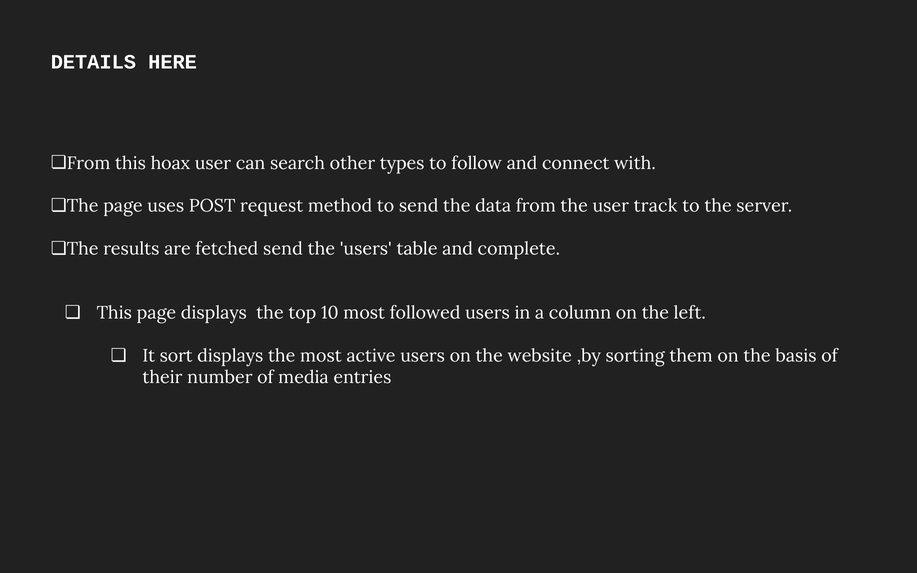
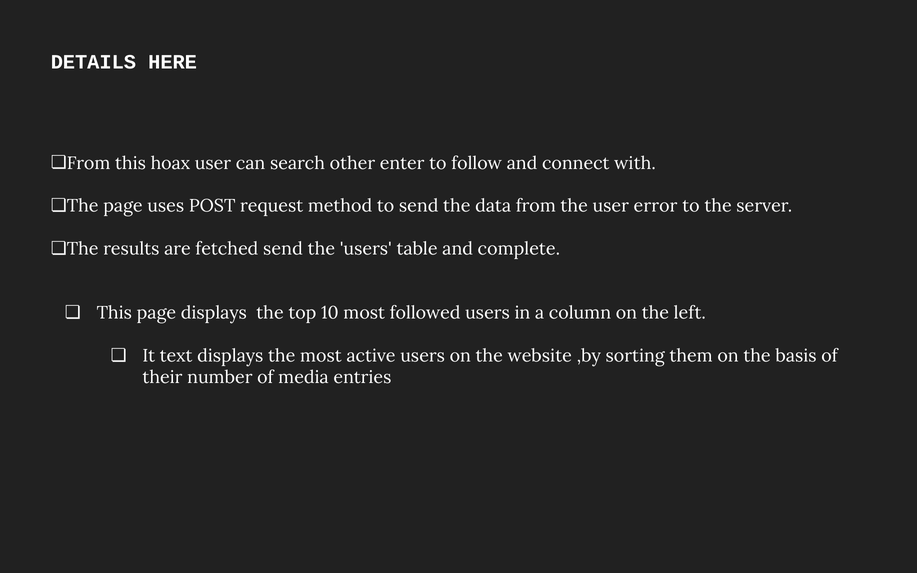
types: types -> enter (402, 163)
track: track -> error (656, 206)
sort: sort -> text (176, 356)
